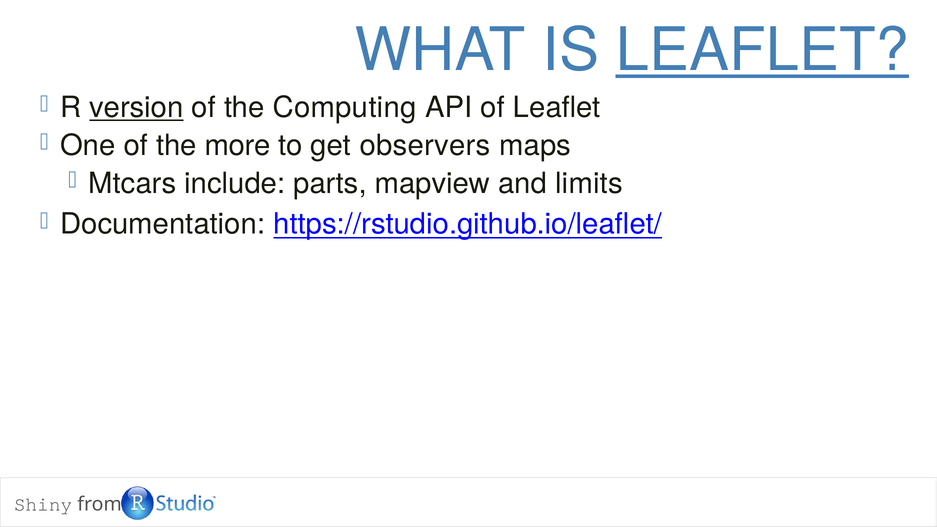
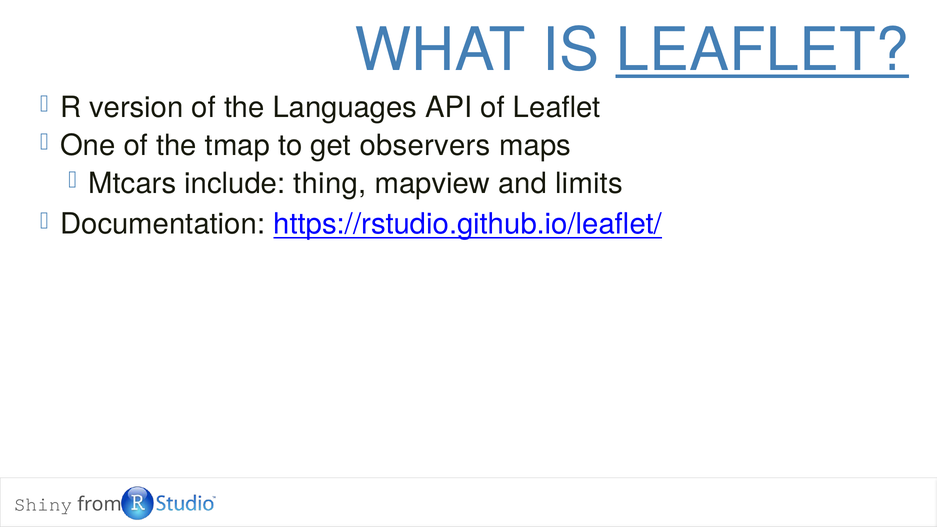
version underline: present -> none (136, 108)
Computing: Computing -> Languages (345, 108)
more: more -> tmap (237, 146)
parts: parts -> thing (330, 183)
